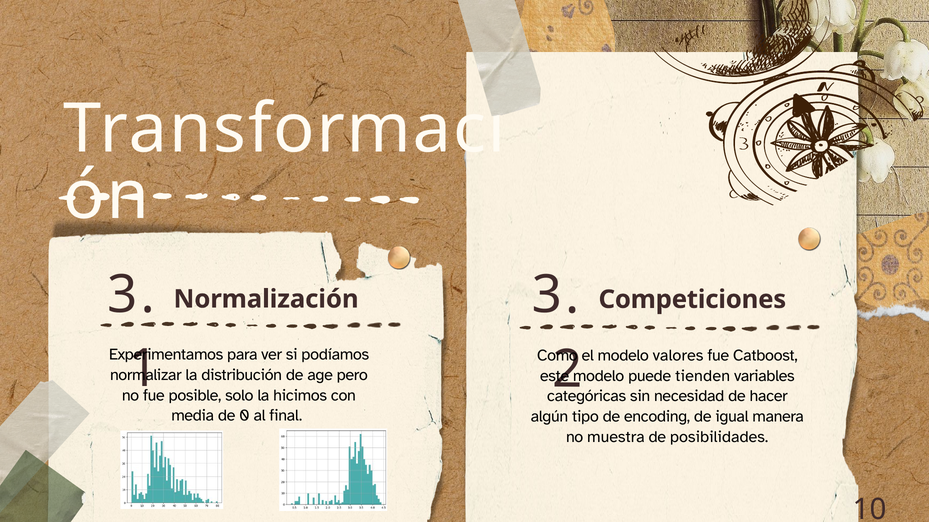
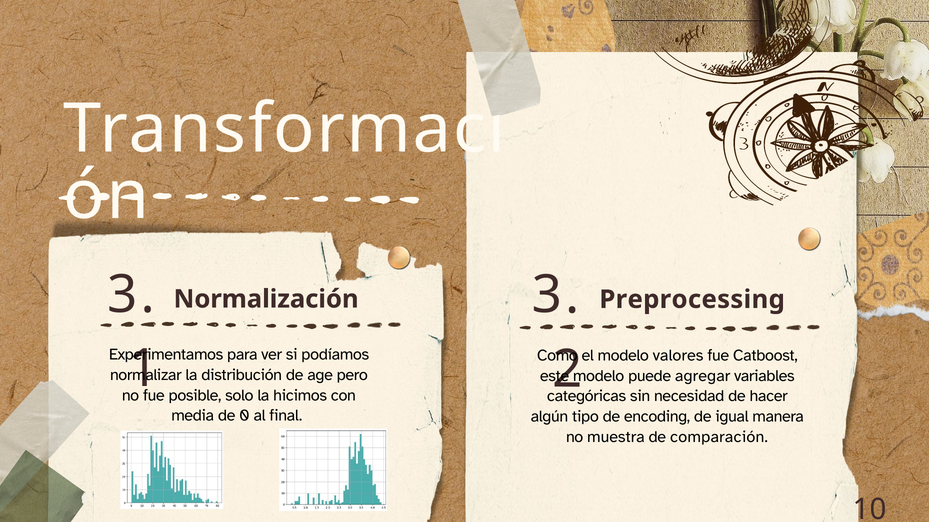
Competiciones: Competiciones -> Preprocessing (692, 300)
tienden: tienden -> agregar (703, 376)
posibilidades: posibilidades -> comparación (719, 437)
